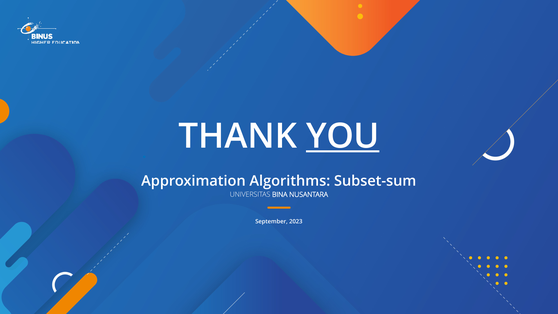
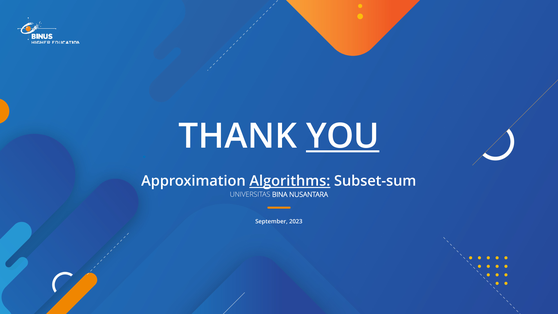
Algorithms underline: none -> present (290, 181)
